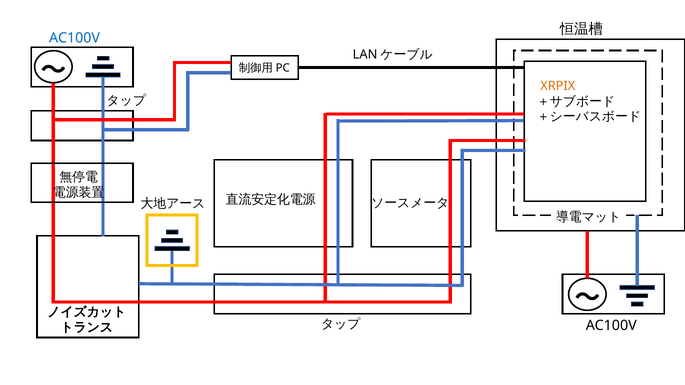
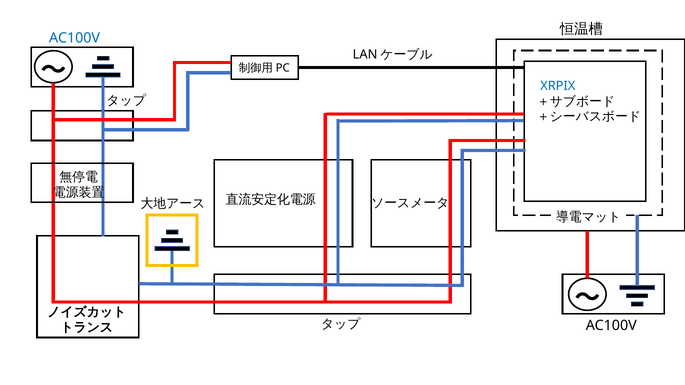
XRPIX colour: orange -> blue (558, 86)
